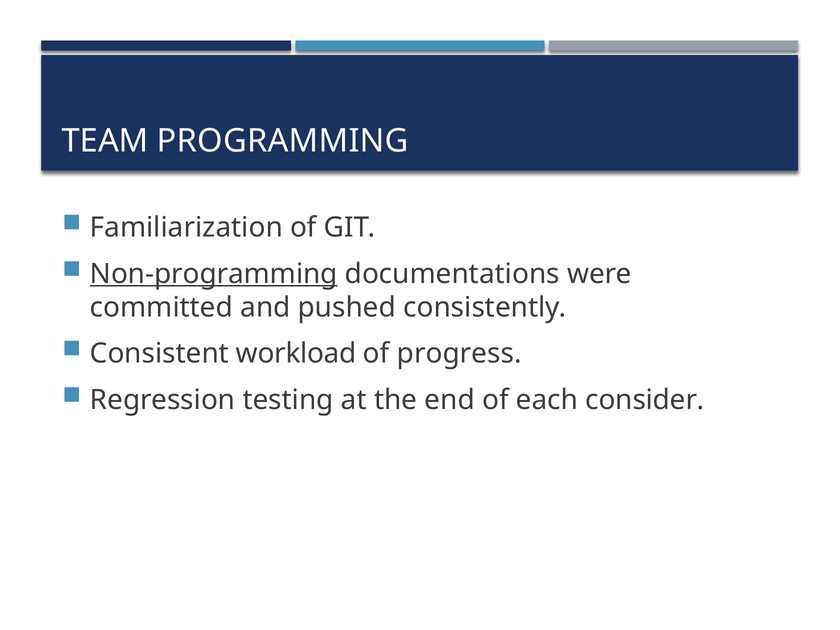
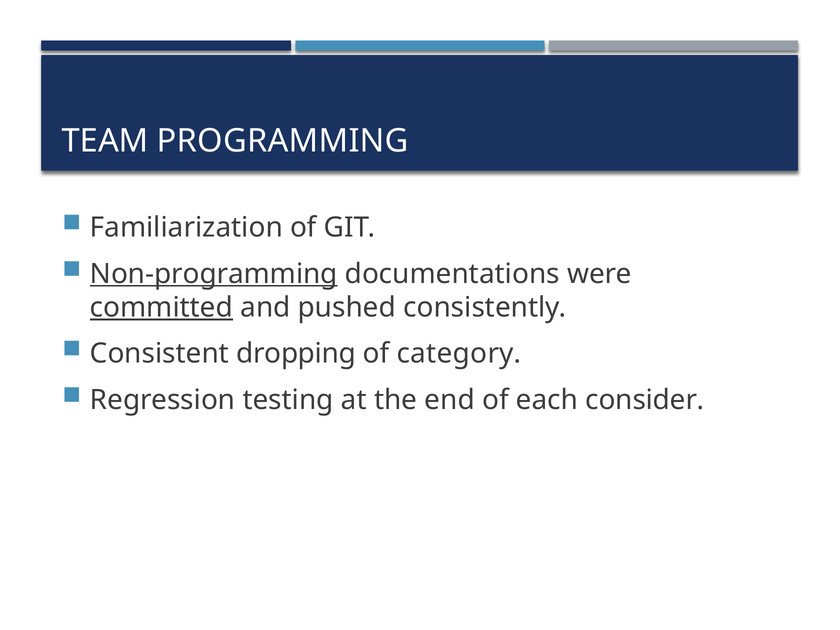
committed underline: none -> present (161, 307)
workload: workload -> dropping (296, 354)
progress: progress -> category (459, 354)
